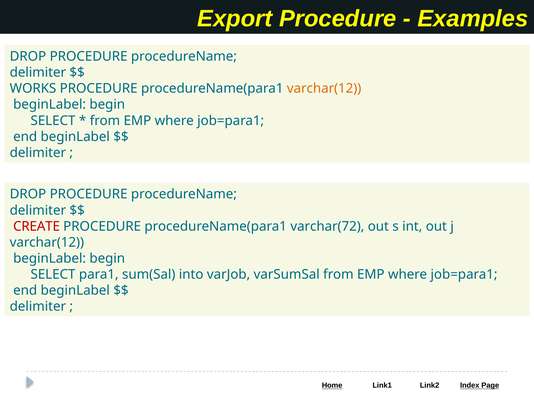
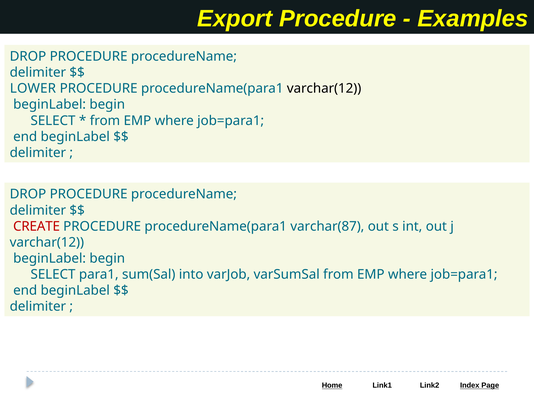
WORKS: WORKS -> LOWER (33, 88)
varchar(12 colour: orange -> black (324, 88)
varchar(72: varchar(72 -> varchar(87 (327, 226)
